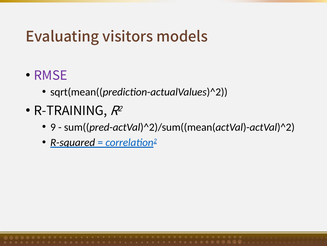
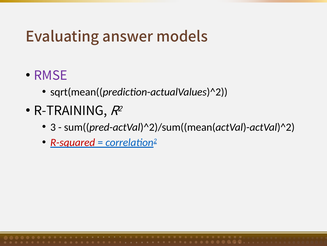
visitors: visitors -> answer (128, 37)
9: 9 -> 3 (53, 127)
R-squared colour: black -> red (73, 142)
